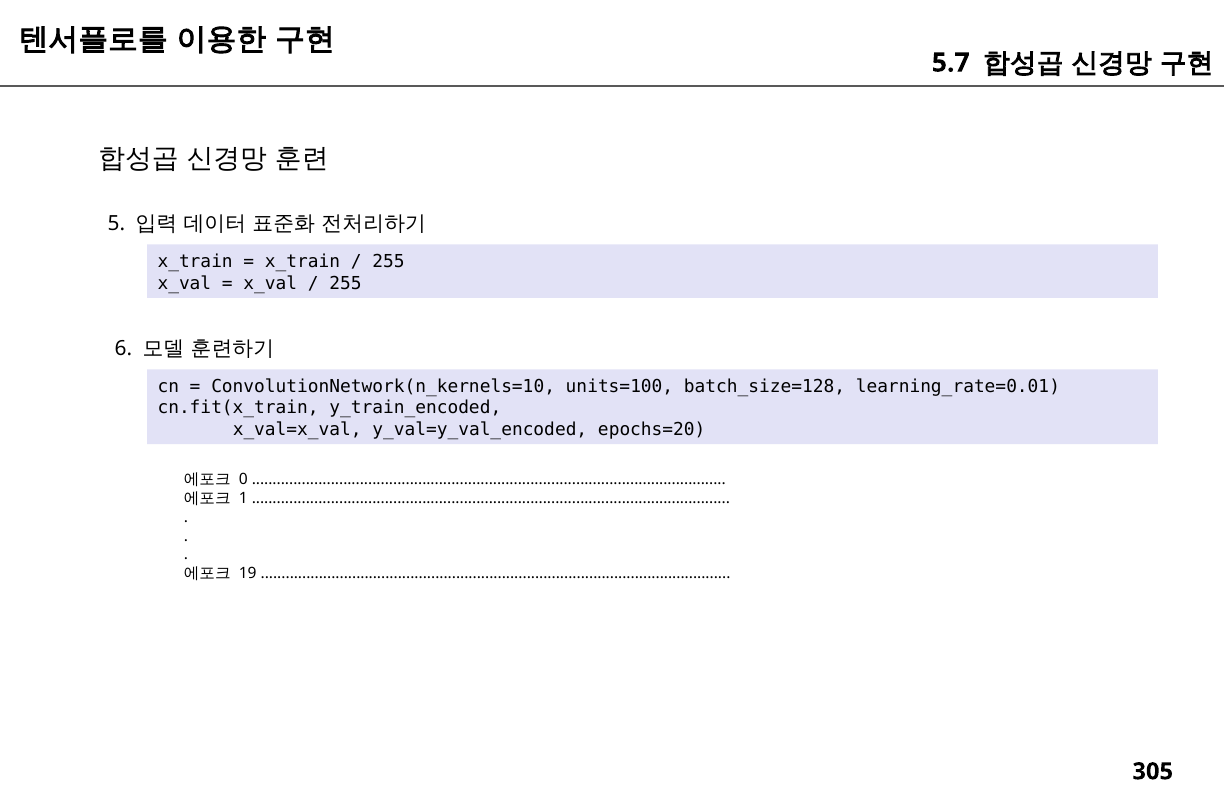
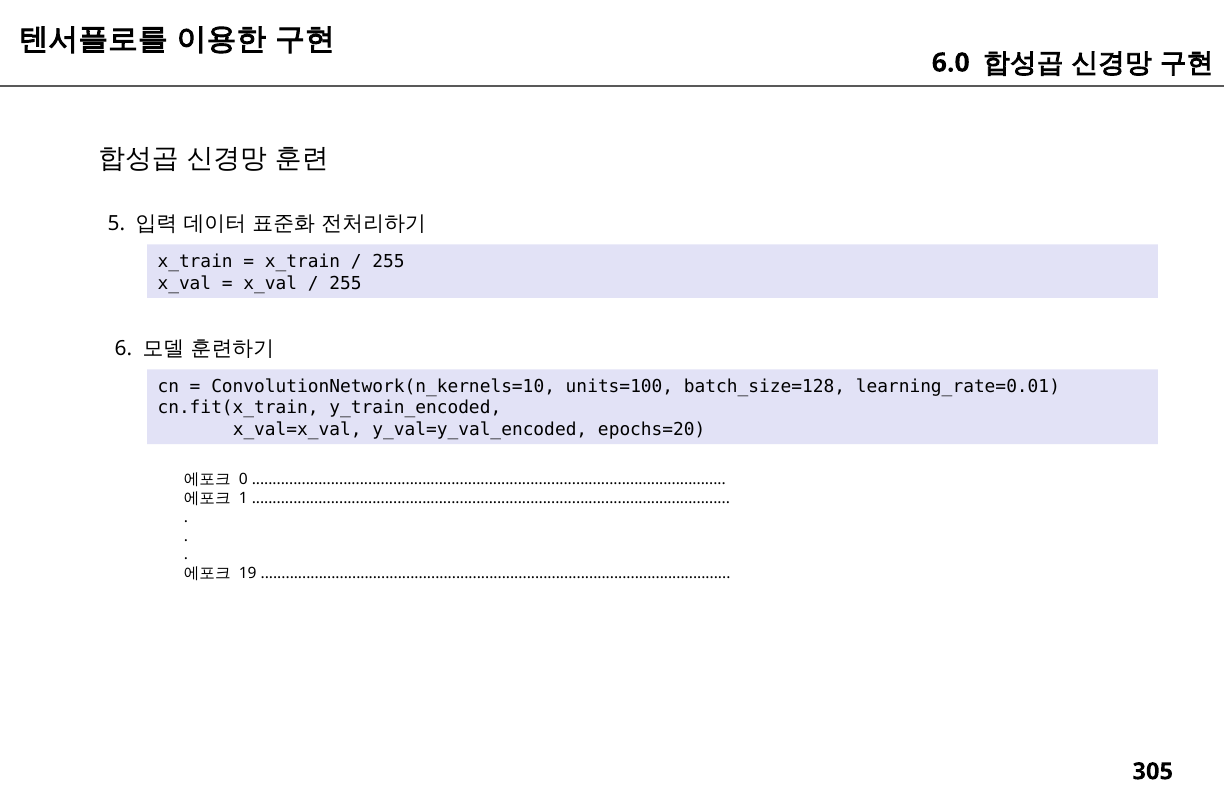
5.7: 5.7 -> 6.0 (951, 63)
